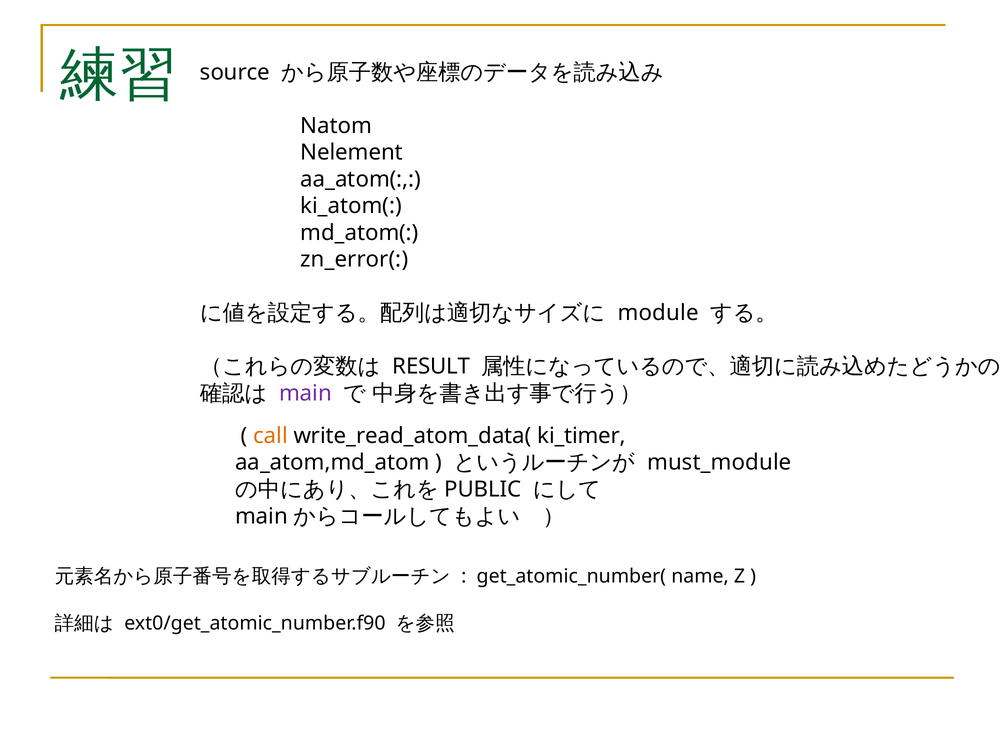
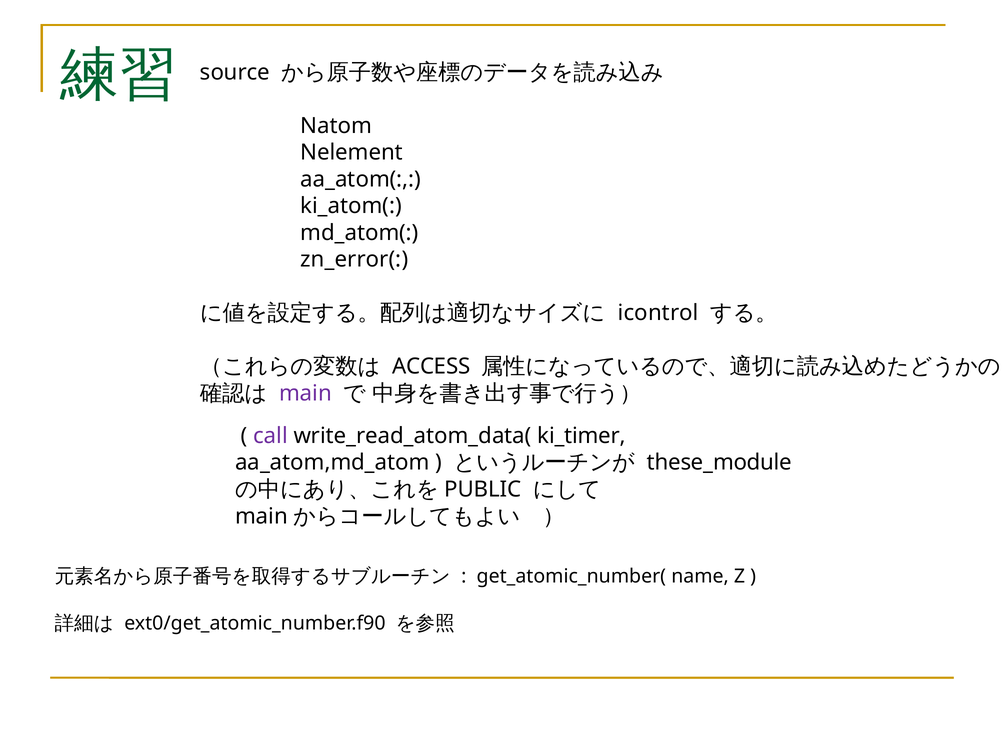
module: module -> icontrol (658, 313)
RESULT: RESULT -> ACCESS (431, 367)
call colour: orange -> purple (270, 436)
must_module: must_module -> these_module (719, 463)
